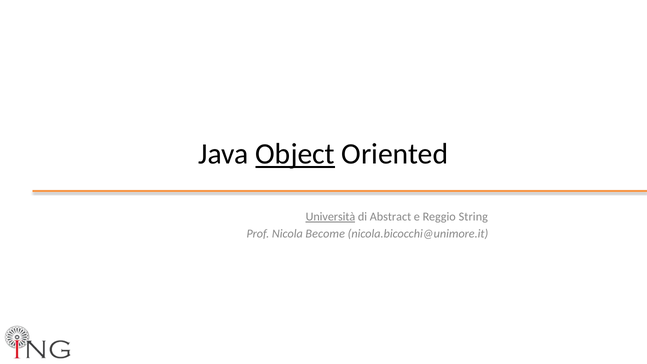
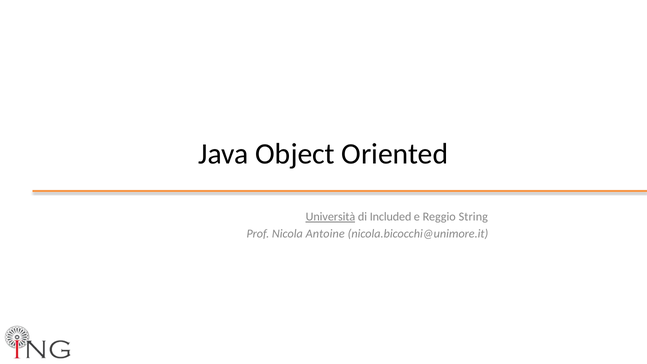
Object underline: present -> none (295, 154)
Abstract: Abstract -> Included (391, 217)
Become: Become -> Antoine (325, 234)
